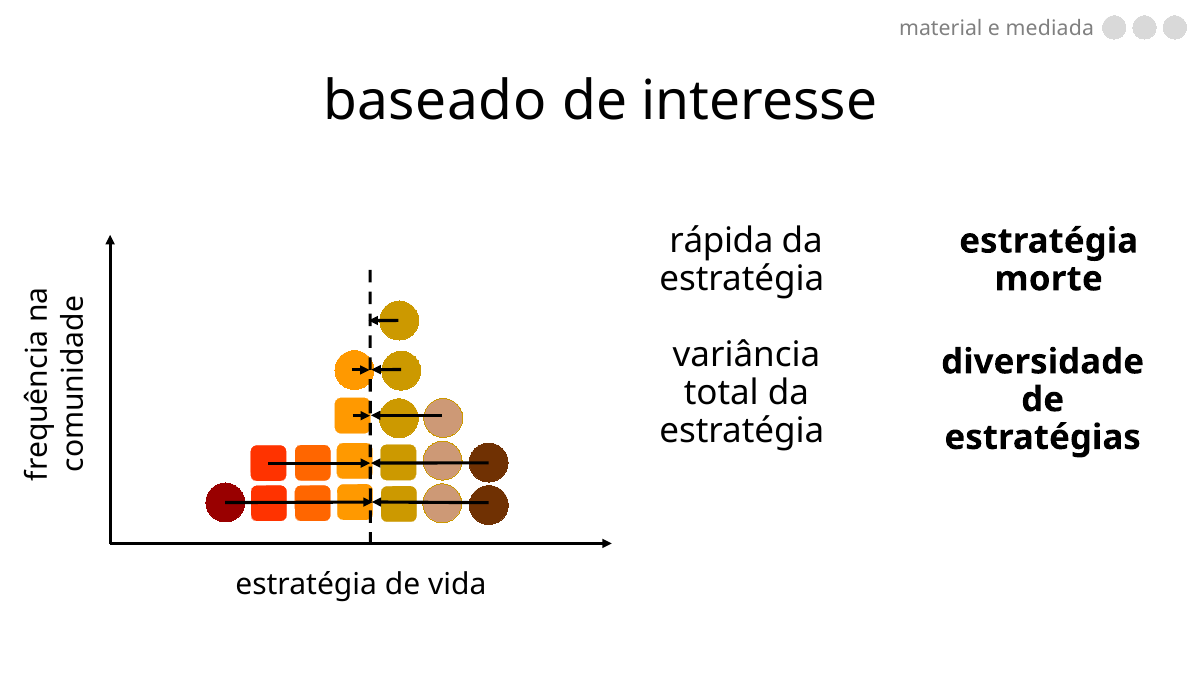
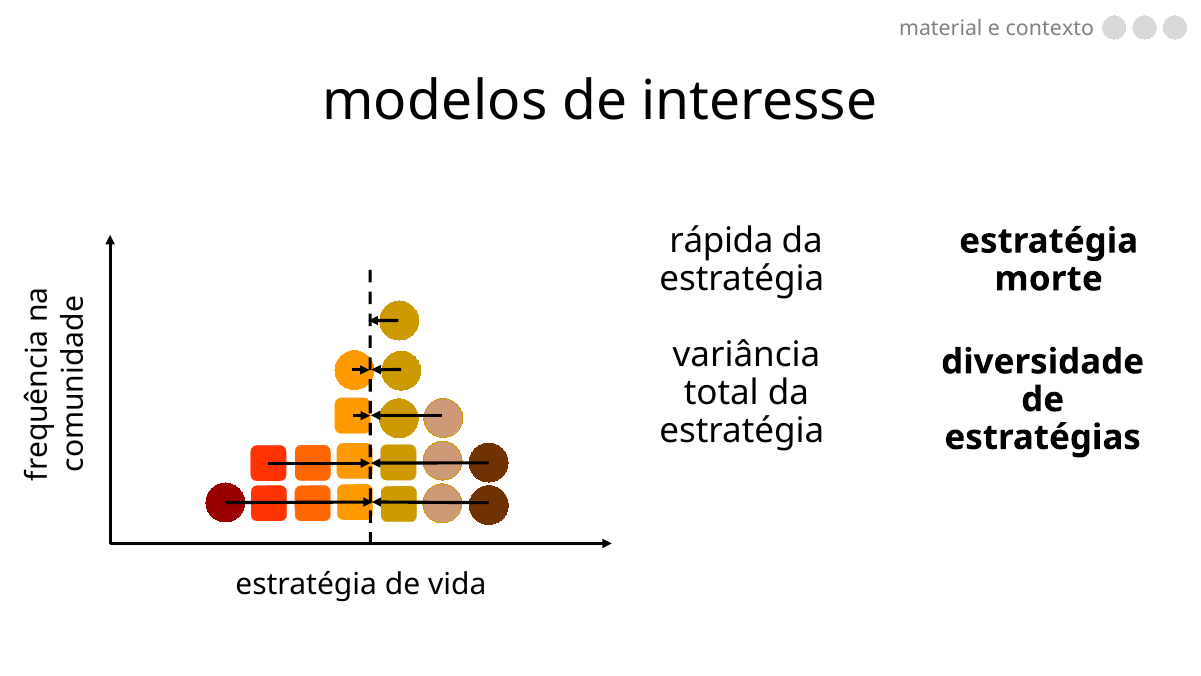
mediada: mediada -> contexto (1050, 28)
baseado: baseado -> modelos (435, 101)
